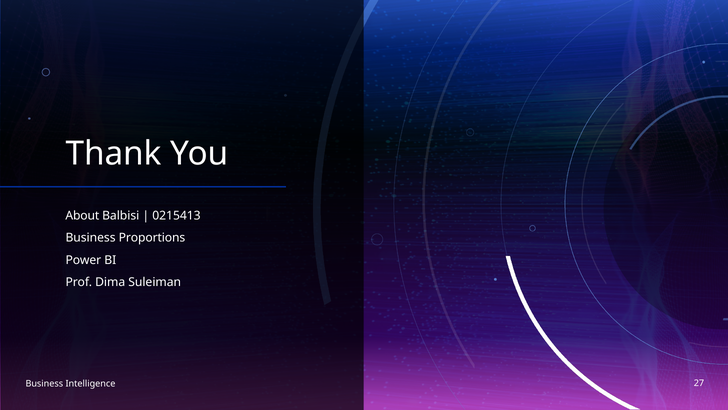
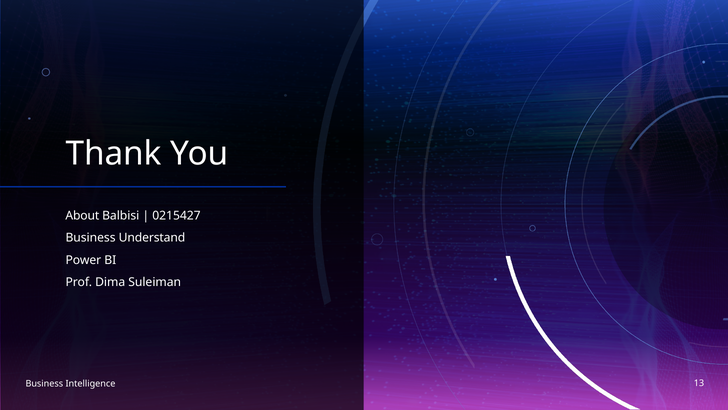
0215413: 0215413 -> 0215427 (176, 215)
Proportions: Proportions -> Understand (152, 238)
27: 27 -> 13 (699, 383)
